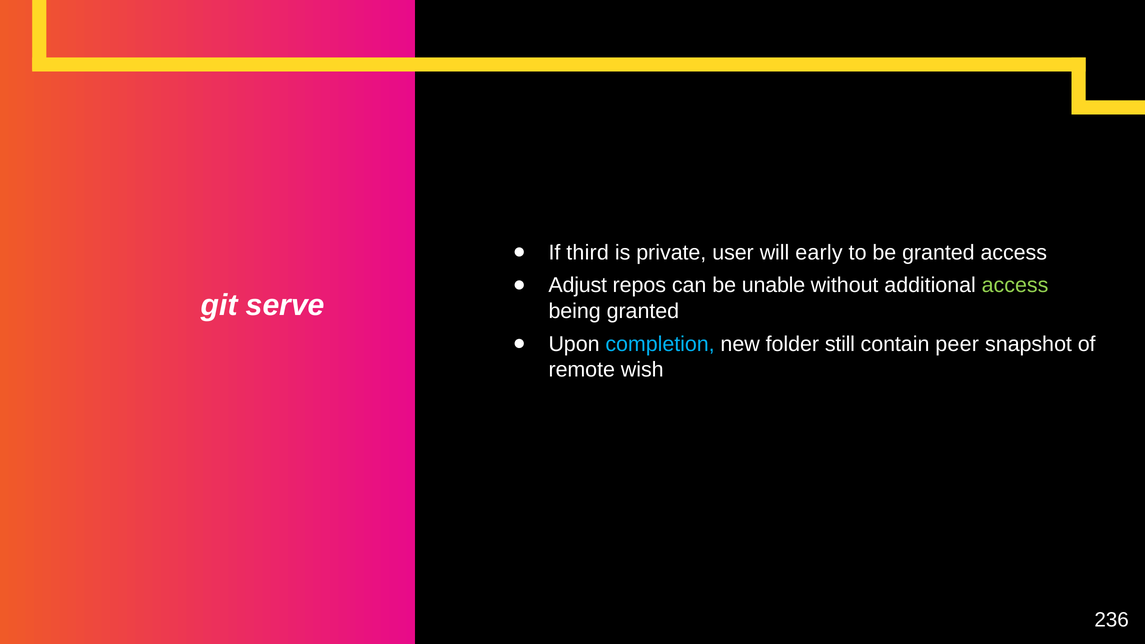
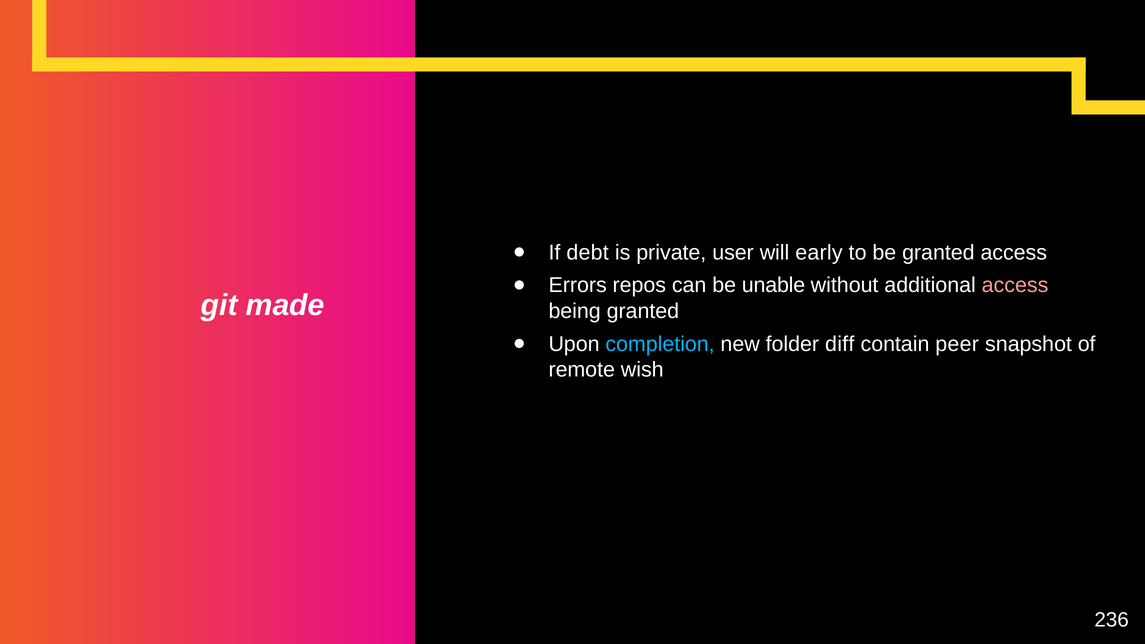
third: third -> debt (588, 253)
Adjust: Adjust -> Errors (578, 285)
access colour: light green -> pink (1015, 285)
serve: serve -> made (285, 306)
still: still -> diff (840, 344)
